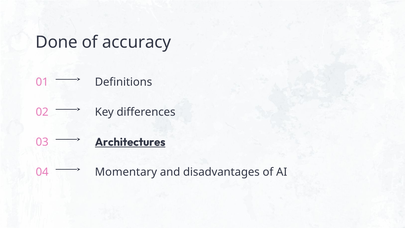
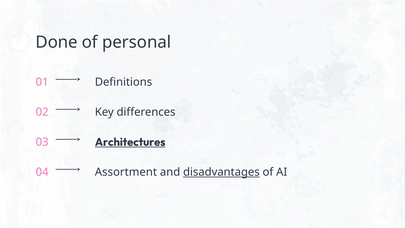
accuracy: accuracy -> personal (137, 42)
Momentary: Momentary -> Assortment (126, 172)
disadvantages underline: none -> present (221, 172)
